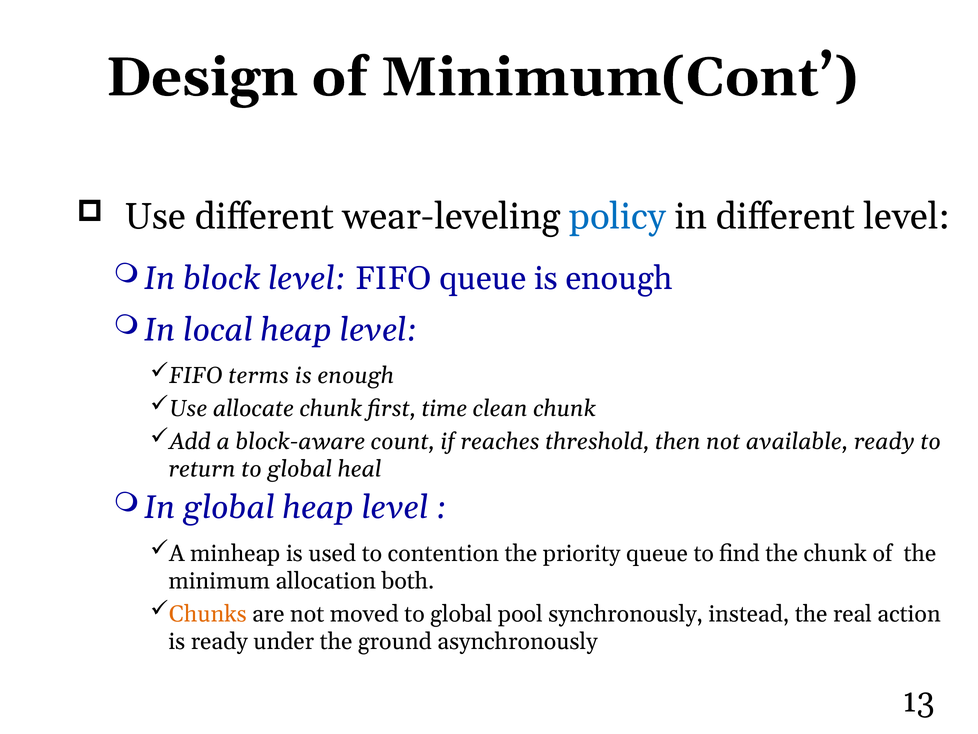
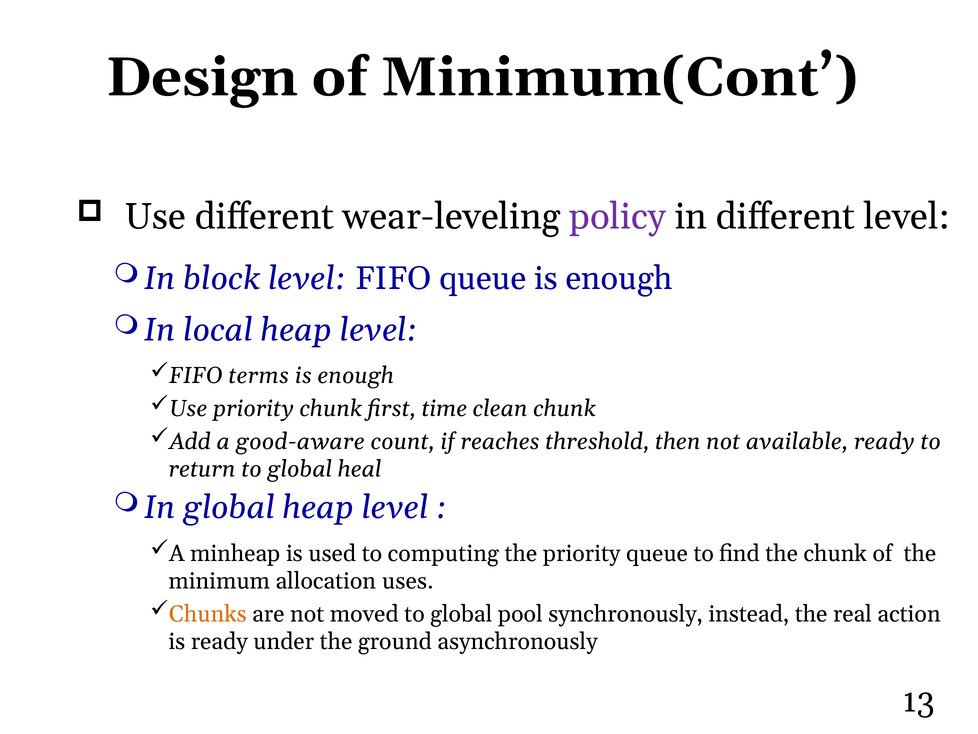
policy colour: blue -> purple (618, 217)
Use allocate: allocate -> priority (253, 408)
block-aware: block-aware -> good-aware (300, 441)
contention: contention -> computing (443, 553)
both: both -> uses (408, 581)
